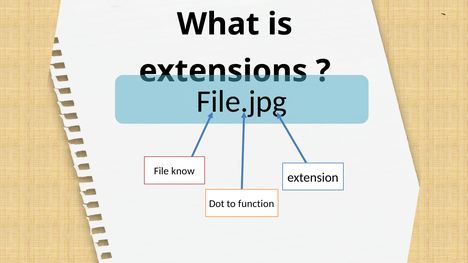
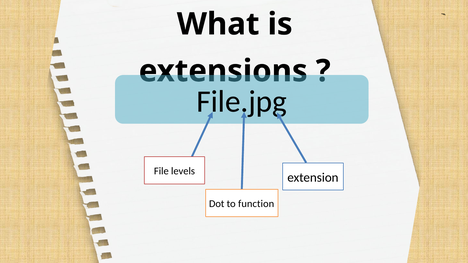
know: know -> levels (183, 171)
